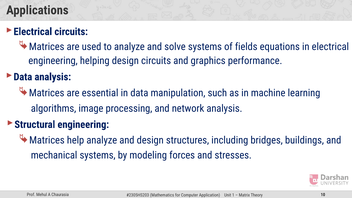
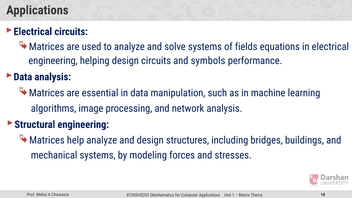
graphics: graphics -> symbols (208, 61)
